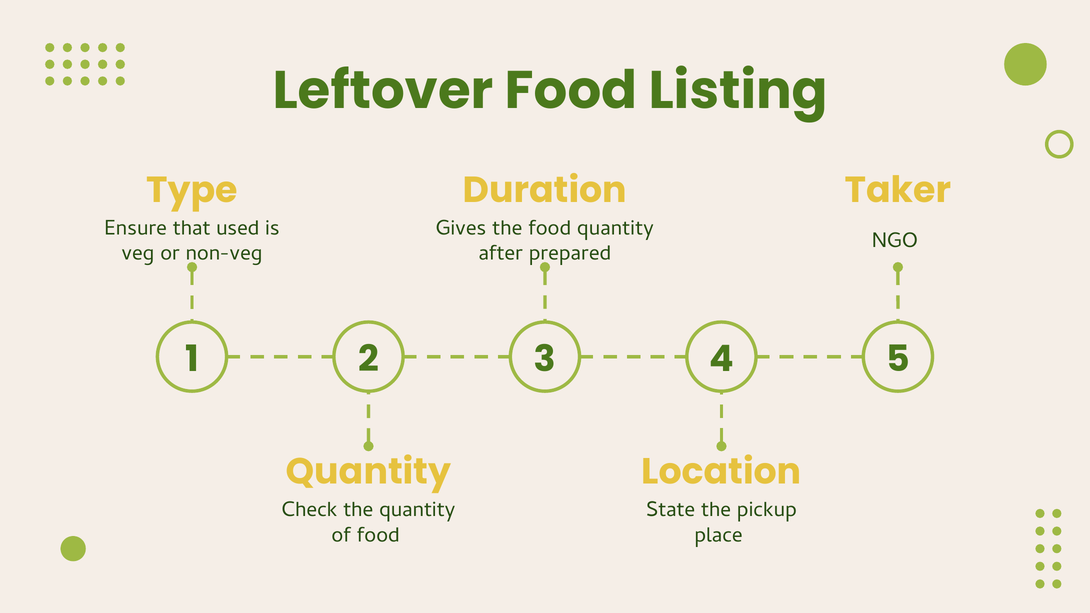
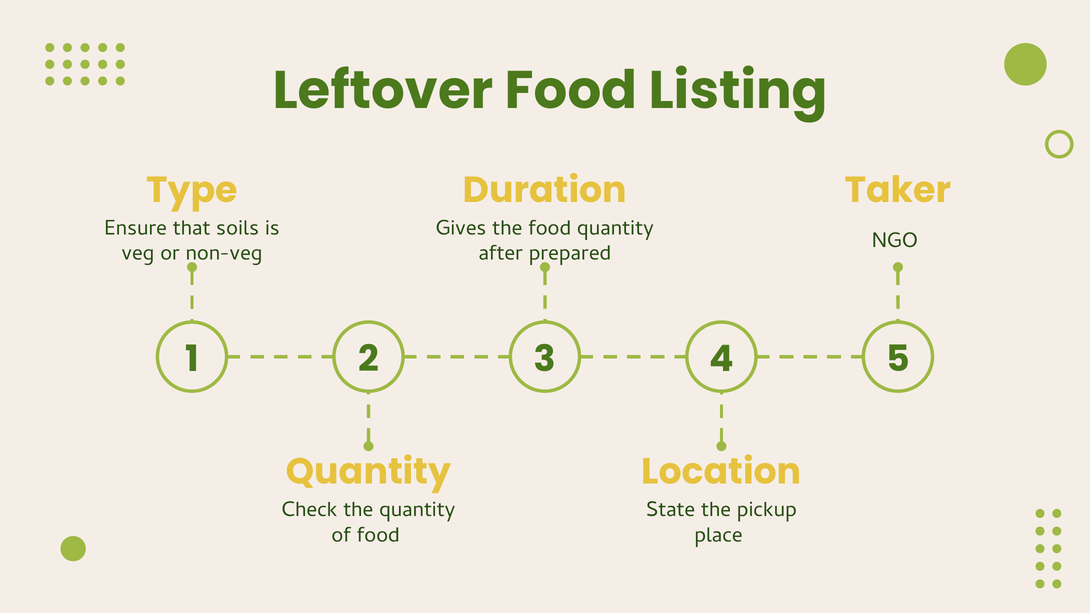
used: used -> soils (238, 228)
